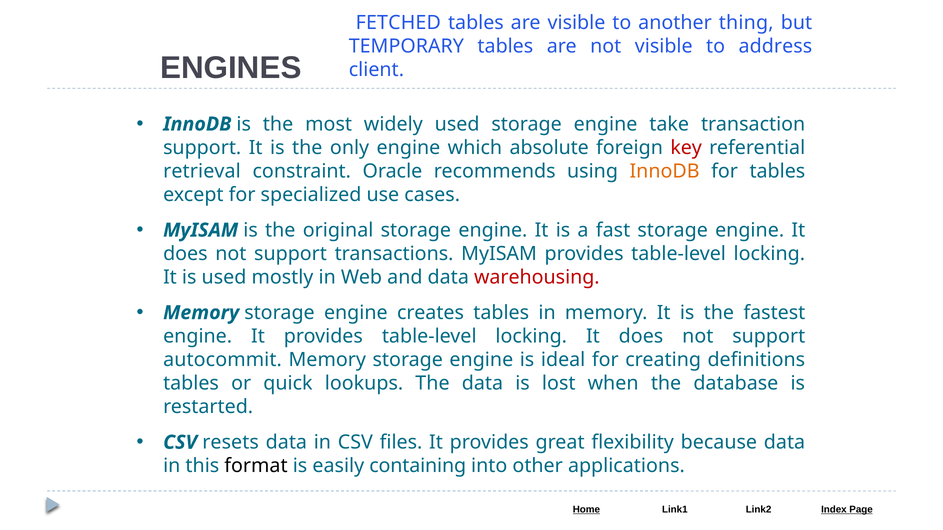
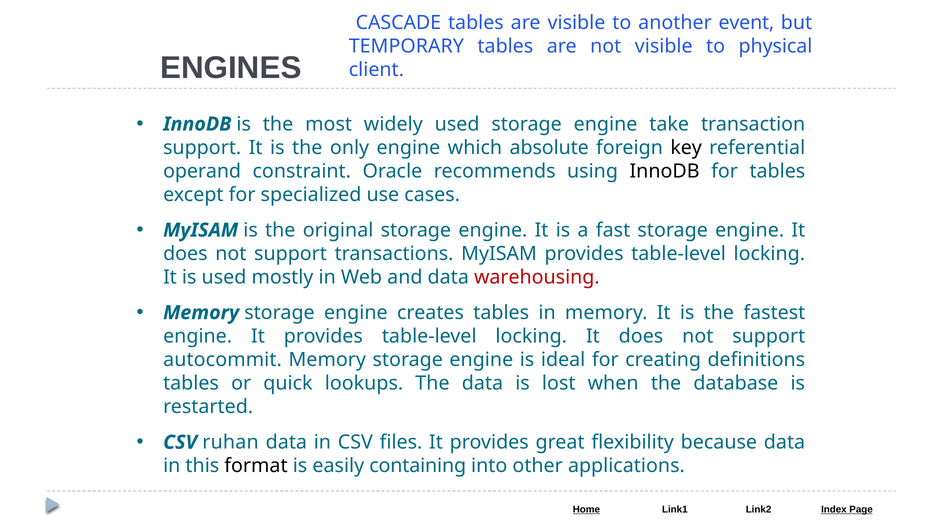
FETCHED: FETCHED -> CASCADE (398, 23)
thing: thing -> event (746, 23)
address: address -> physical (775, 46)
key colour: red -> black (686, 148)
retrieval: retrieval -> operand (202, 171)
InnoDB colour: orange -> black (665, 171)
resets: resets -> ruhan (231, 443)
